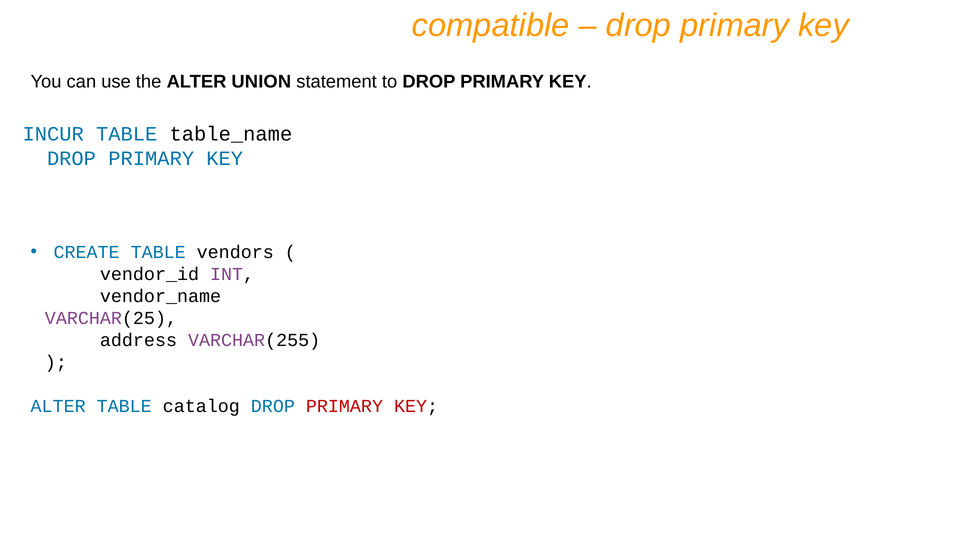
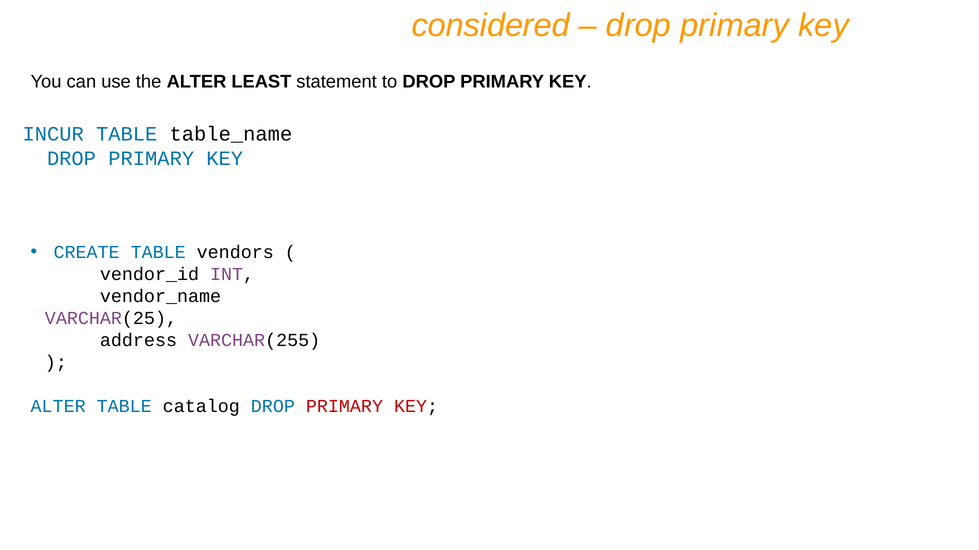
compatible: compatible -> considered (491, 25)
UNION: UNION -> LEAST (261, 82)
